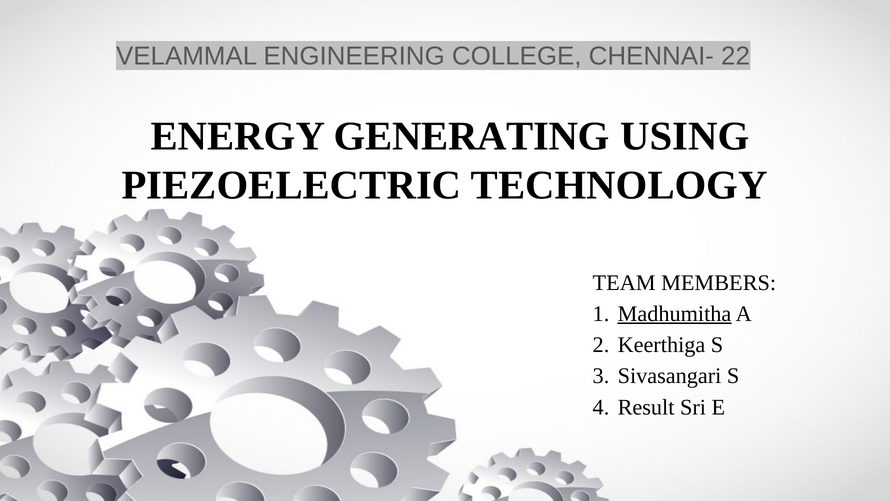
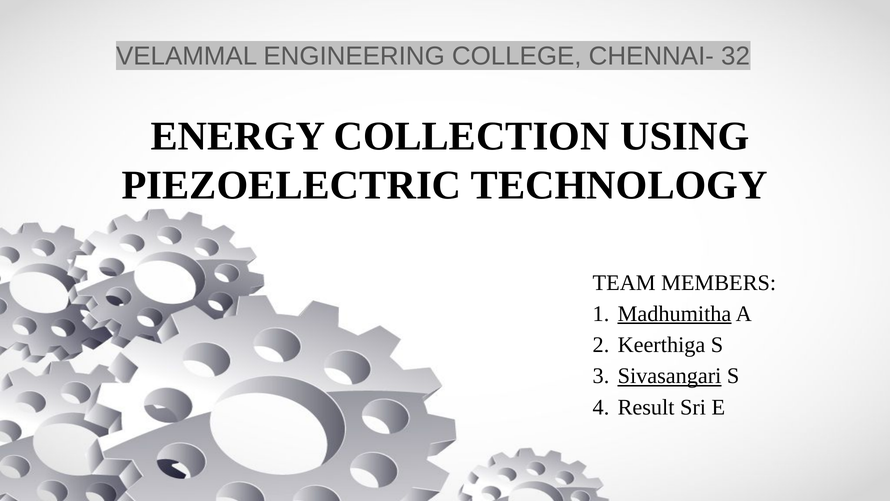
22: 22 -> 32 (736, 56)
GENERATING: GENERATING -> COLLECTION (472, 136)
Sivasangari underline: none -> present (670, 376)
